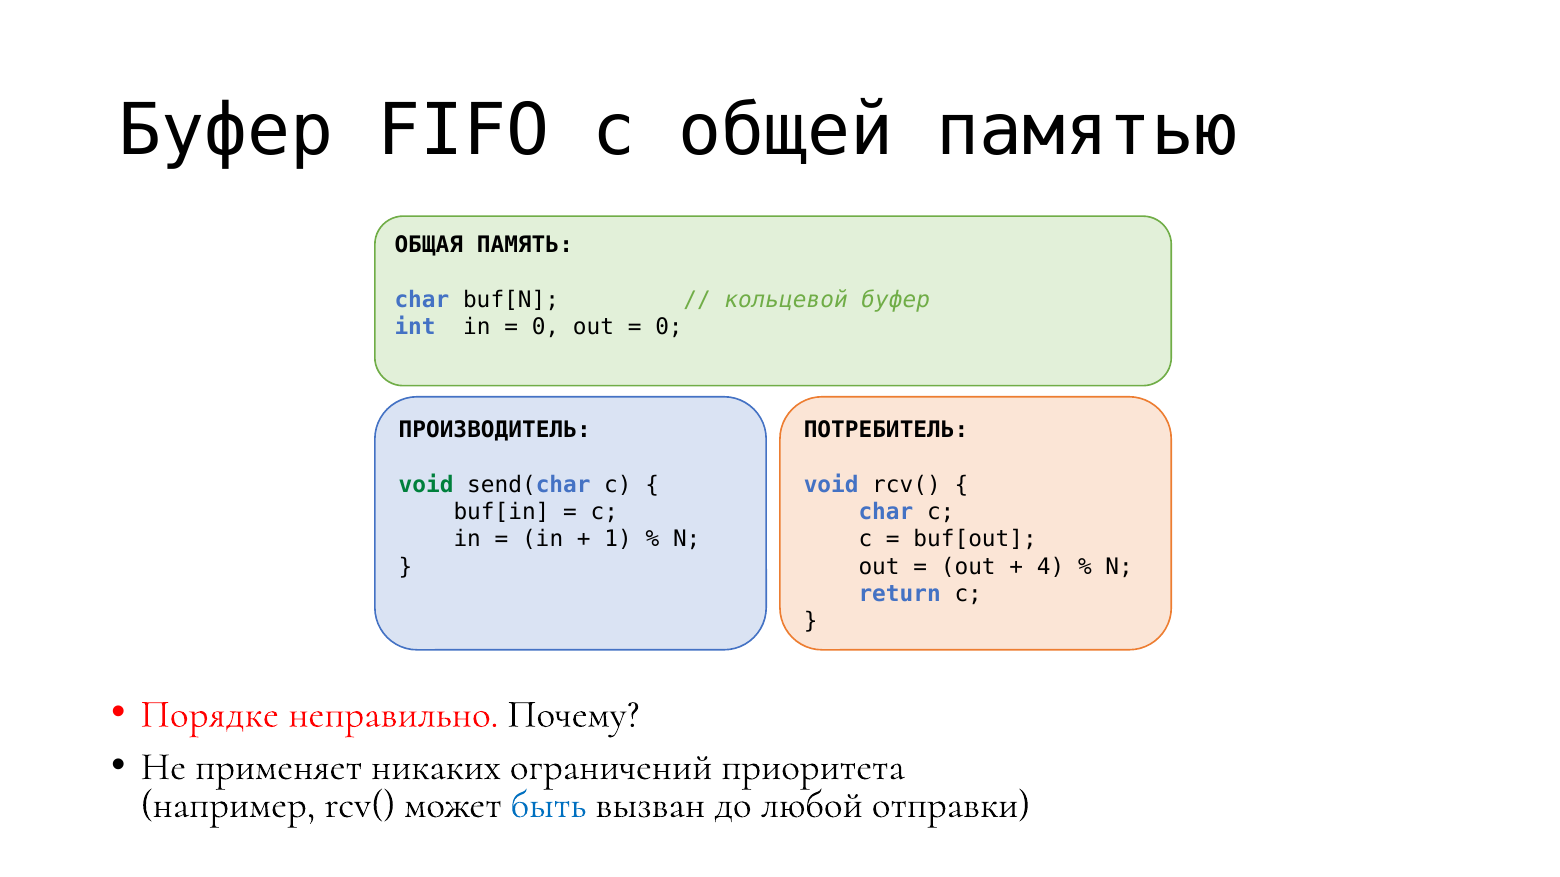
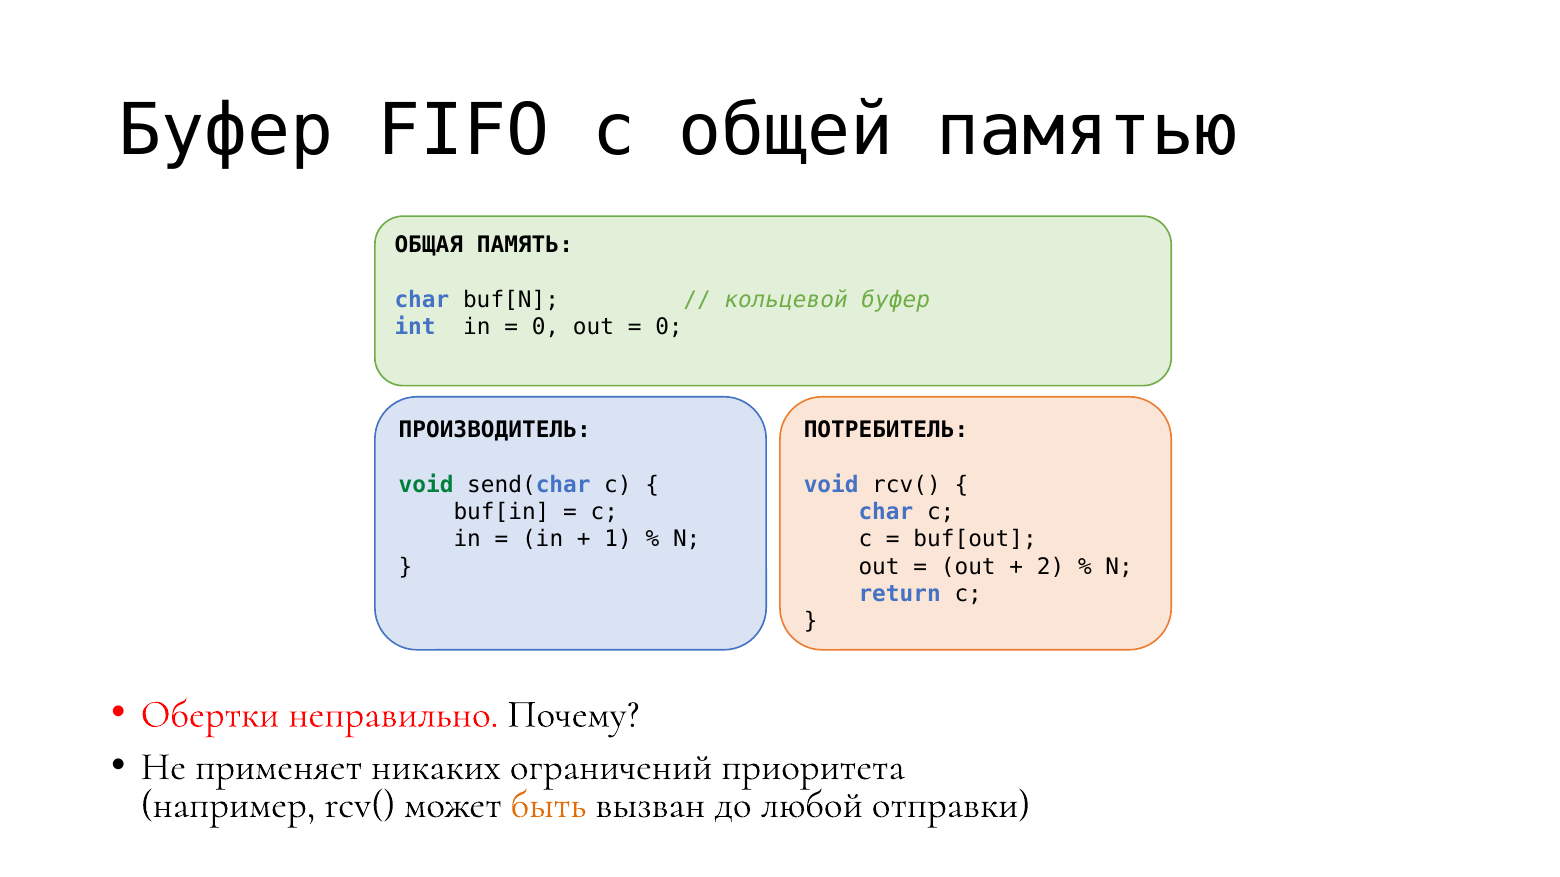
4: 4 -> 2 (1051, 567)
Порядке: Порядке -> Обертки (210, 714)
быть colour: blue -> orange (549, 805)
